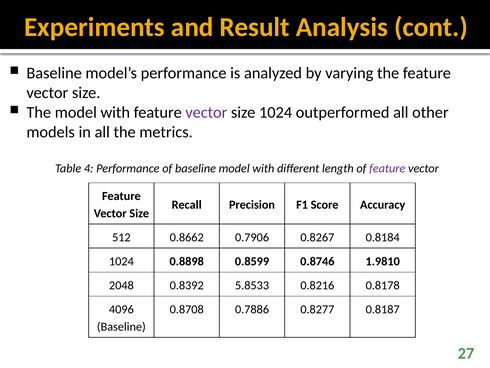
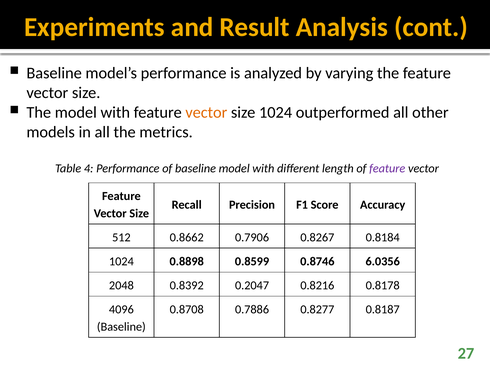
vector colour: purple -> orange (206, 112)
1.9810: 1.9810 -> 6.0356 (383, 261)
5.8533: 5.8533 -> 0.2047 (252, 285)
